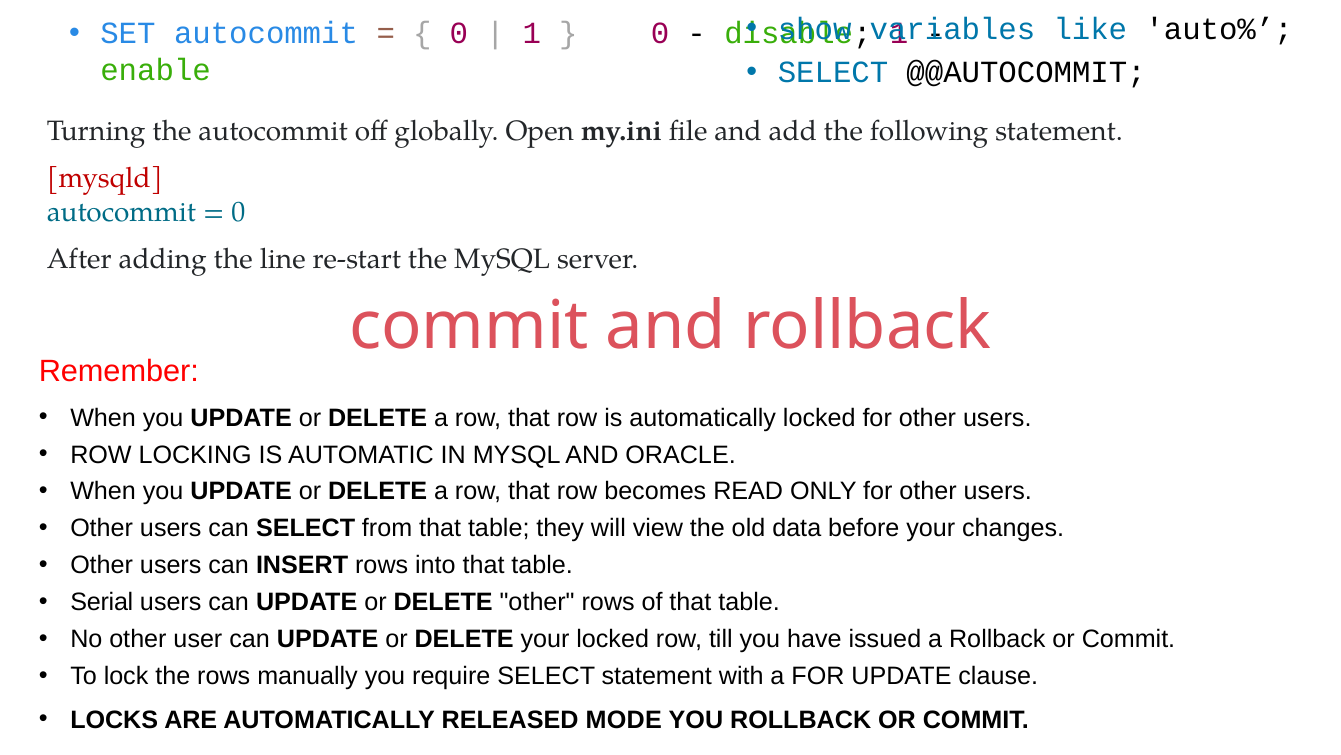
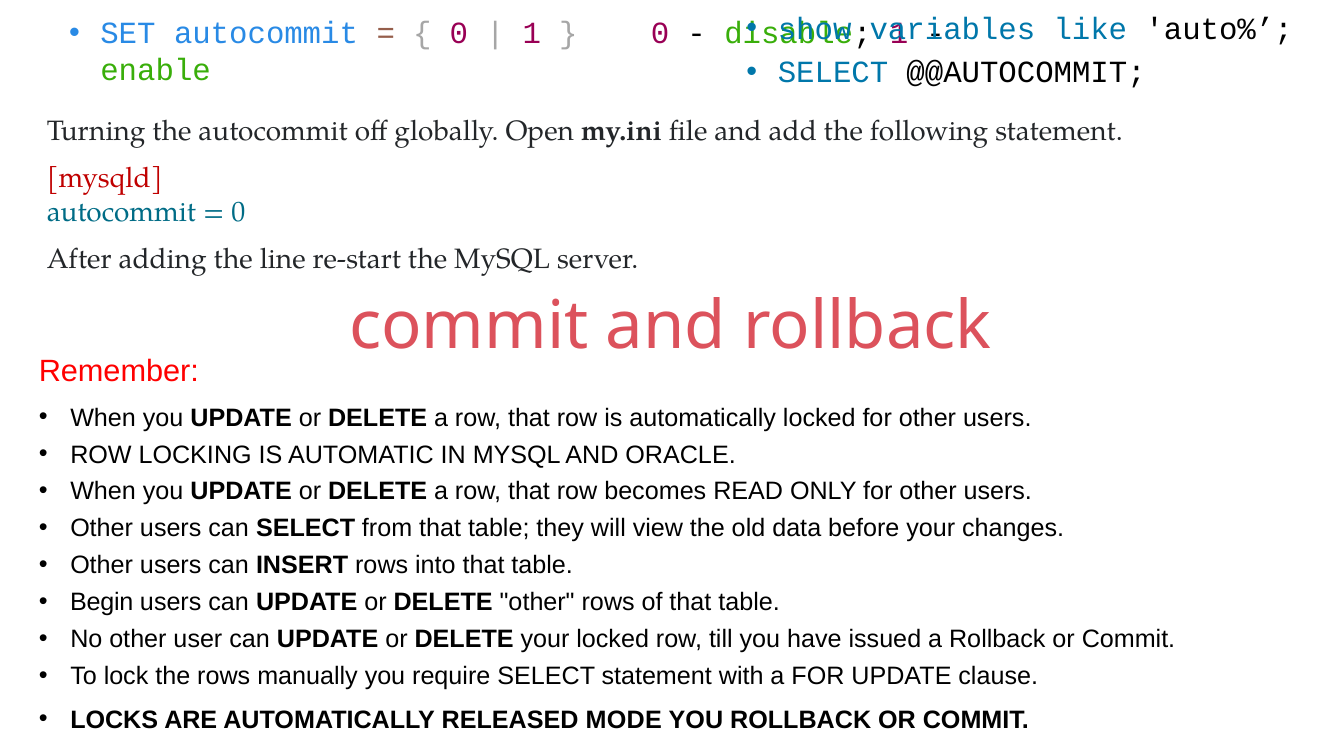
Serial: Serial -> Begin (102, 602)
